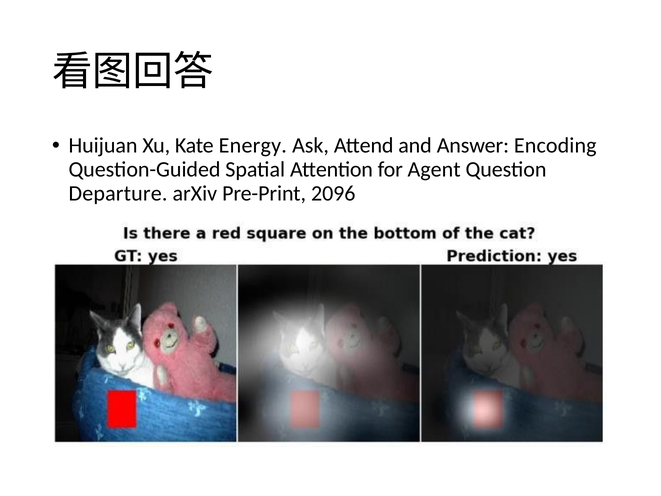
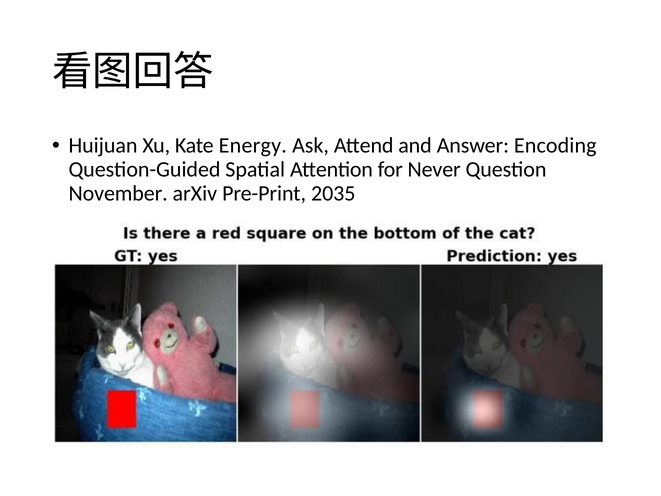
Agent: Agent -> Never (434, 169)
Departure: Departure -> November (118, 193)
2096: 2096 -> 2035 (333, 193)
